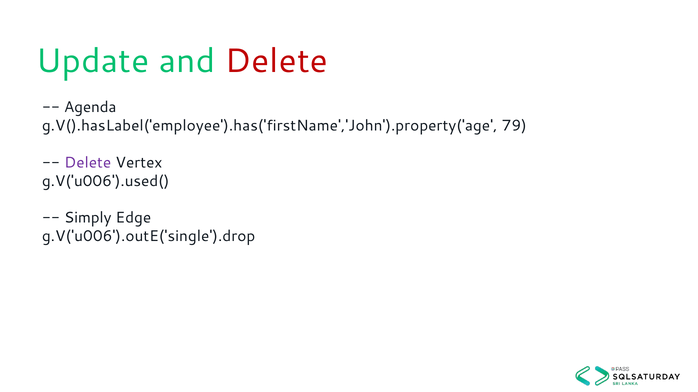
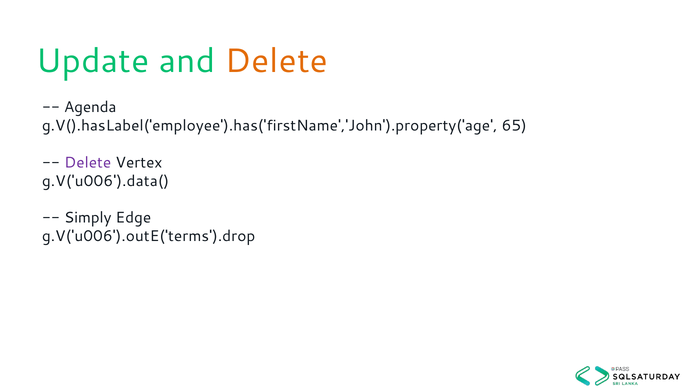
Delete colour: red -> orange (276, 61)
79: 79 -> 65 (514, 126)
g.V('u006').used(: g.V('u006').used( -> g.V('u006').data( (106, 181)
g.V('u006').outE('single').drop: g.V('u006').outE('single').drop -> g.V('u006').outE('terms').drop (149, 237)
